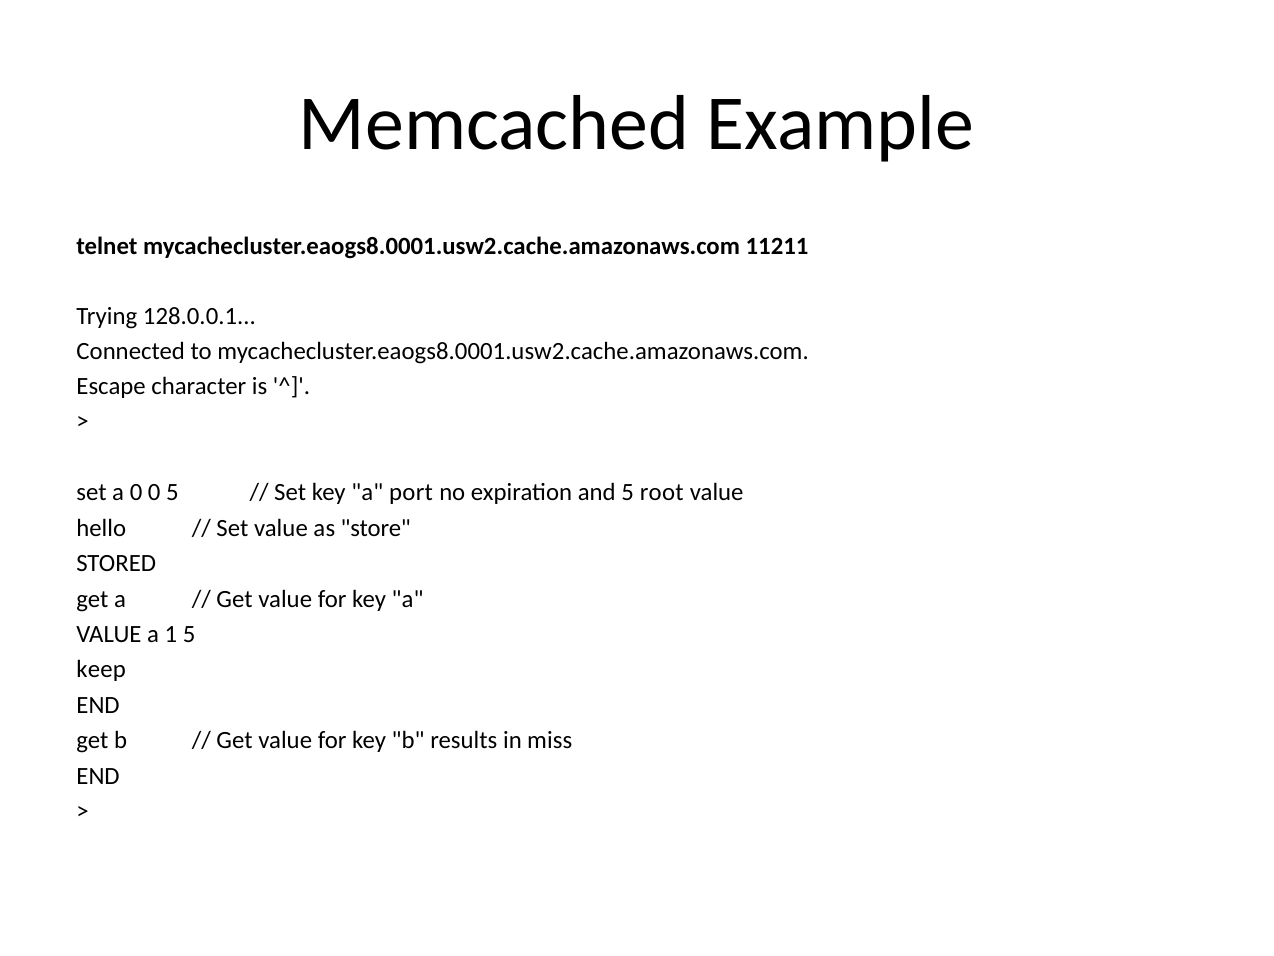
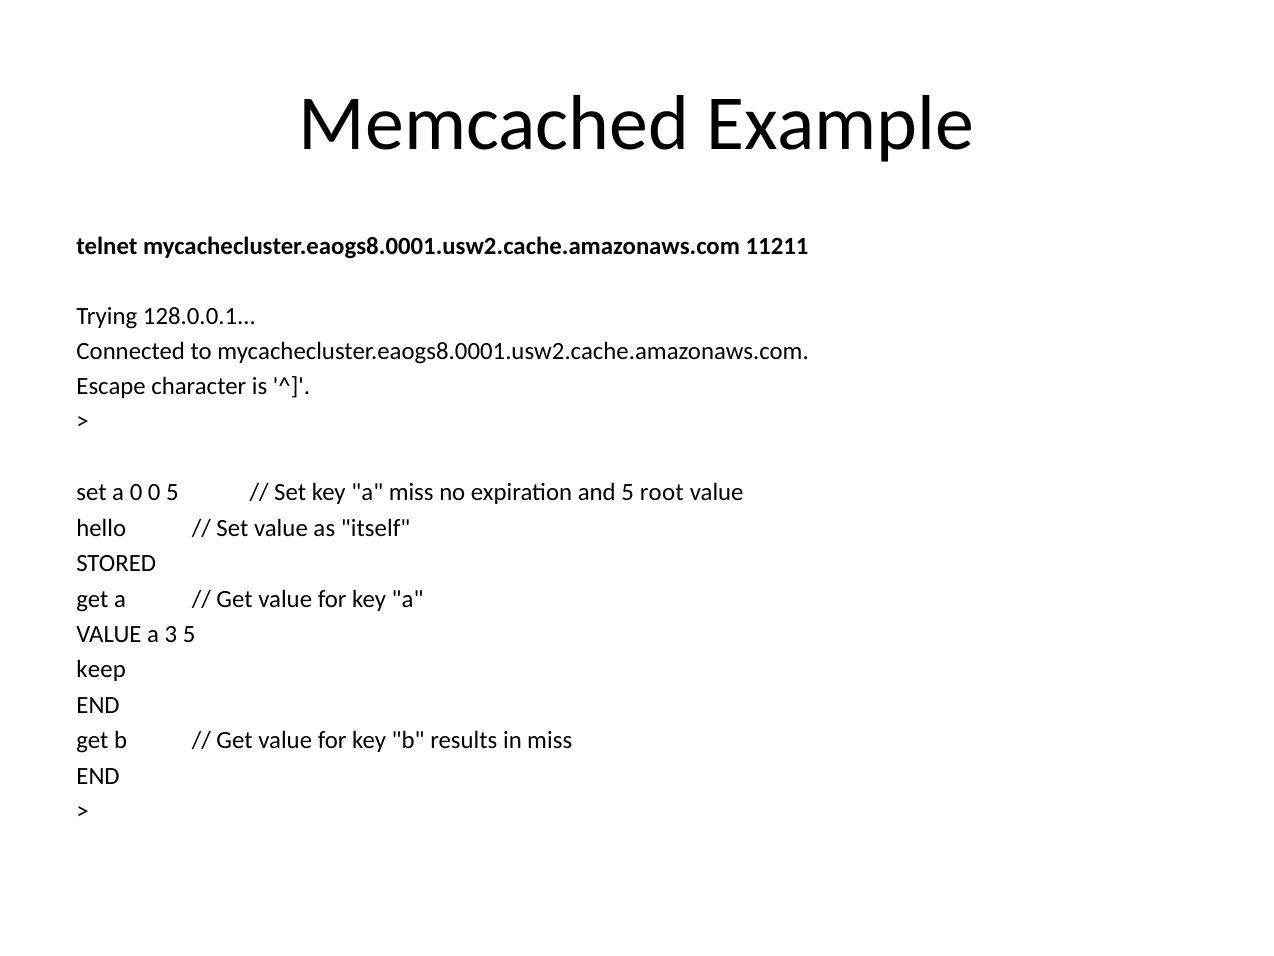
a port: port -> miss (411, 492)
store: store -> itself (376, 528)
1: 1 -> 3 (171, 634)
